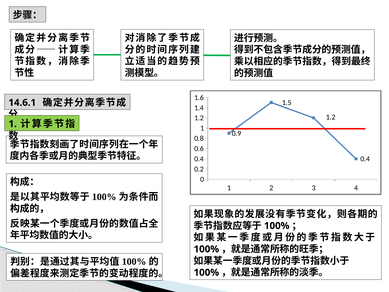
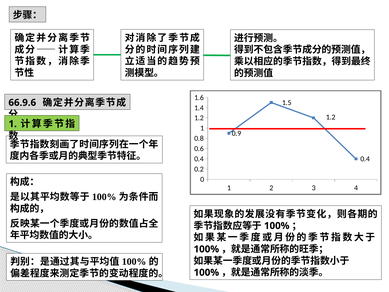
14.6.1: 14.6.1 -> 66.9.6 (22, 103)
